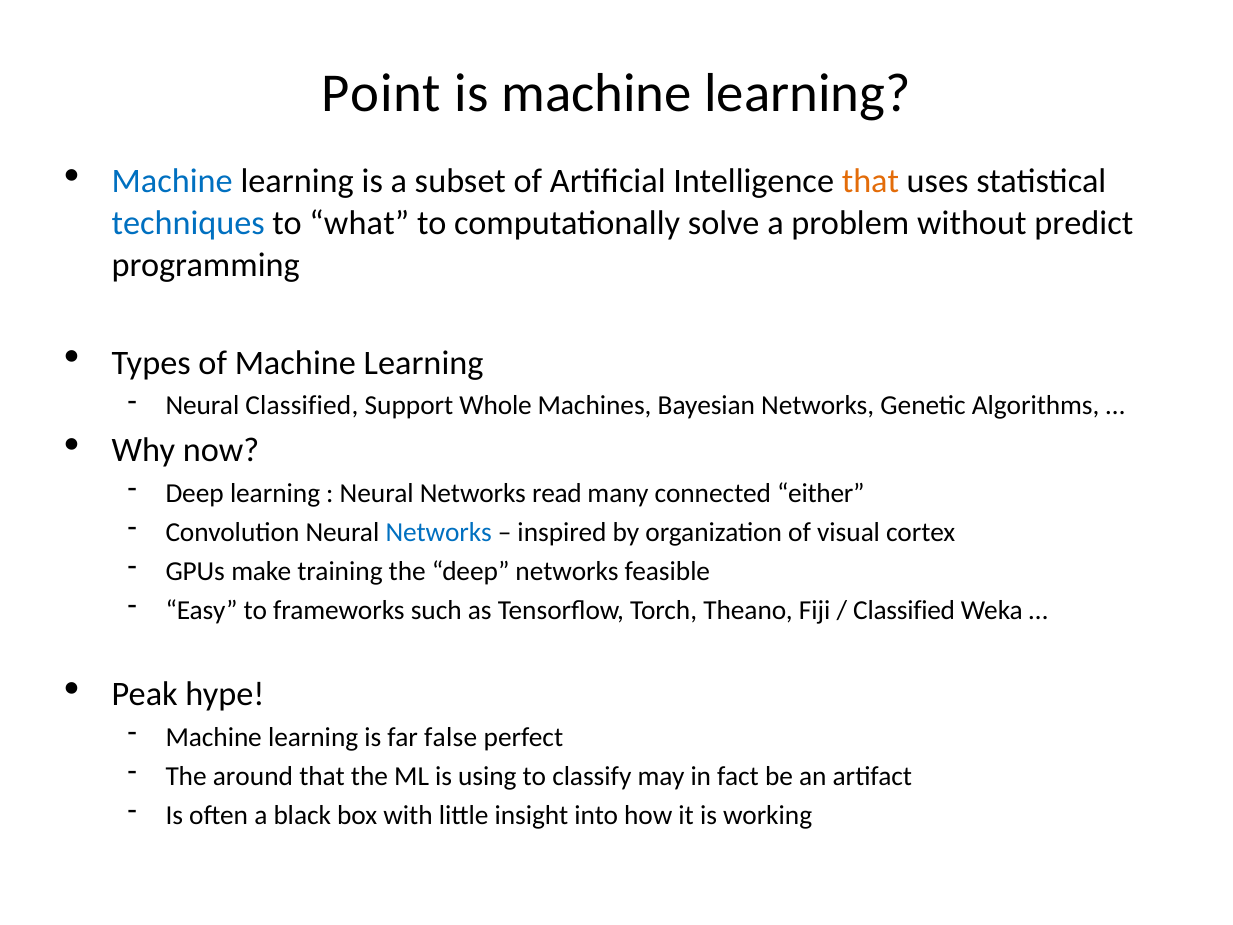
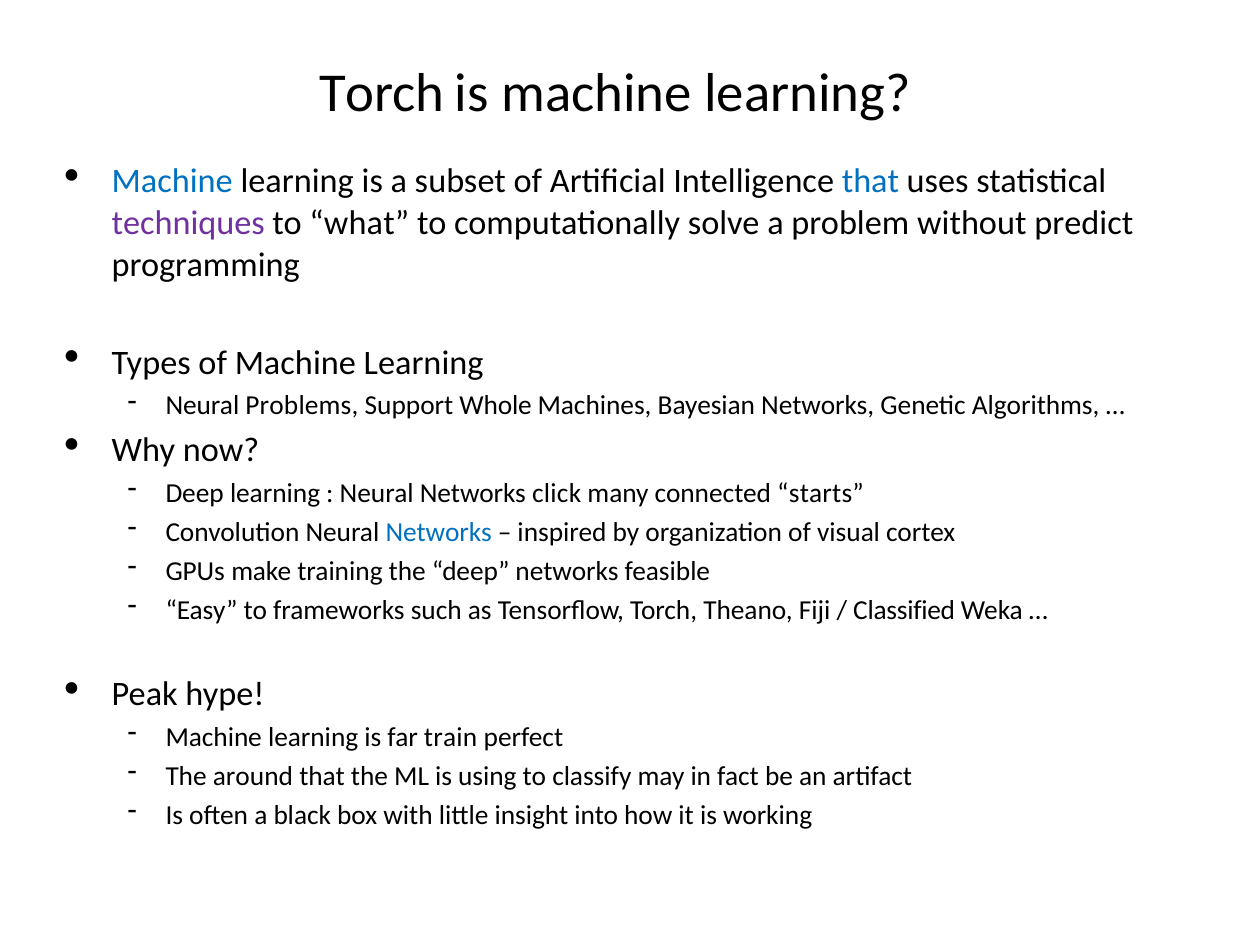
Point: Point -> Torch (382, 93)
that colour: orange -> blue (870, 182)
techniques colour: blue -> purple (188, 223)
Neural Classified: Classified -> Problems (302, 405)
read: read -> click (557, 493)
either: either -> starts (821, 493)
false: false -> train (451, 737)
